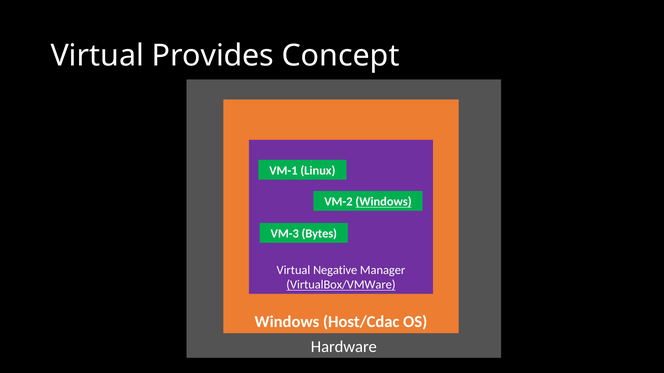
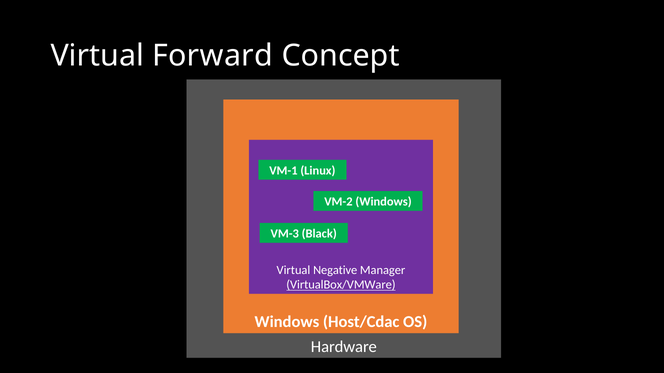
Provides: Provides -> Forward (213, 56)
Windows underline: present -> none (384, 202)
Bytes: Bytes -> Black (319, 234)
